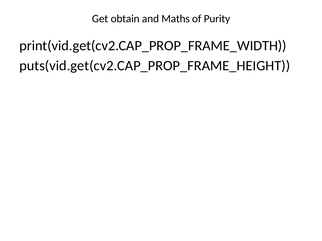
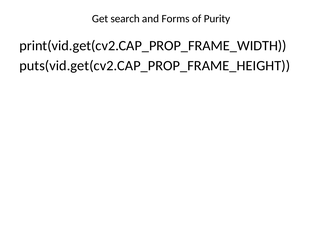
obtain: obtain -> search (125, 19)
Maths: Maths -> Forms (176, 19)
